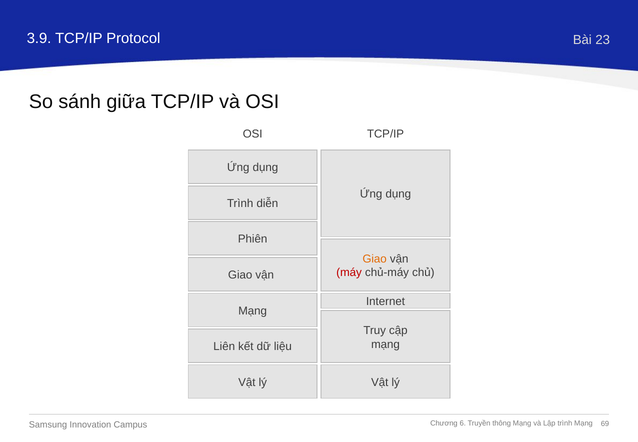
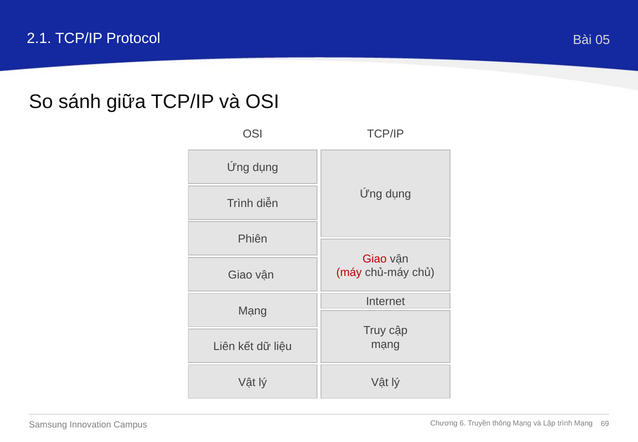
3.9: 3.9 -> 2.1 (39, 39)
23: 23 -> 05 (603, 40)
Giao colour: orange -> red (375, 259)
